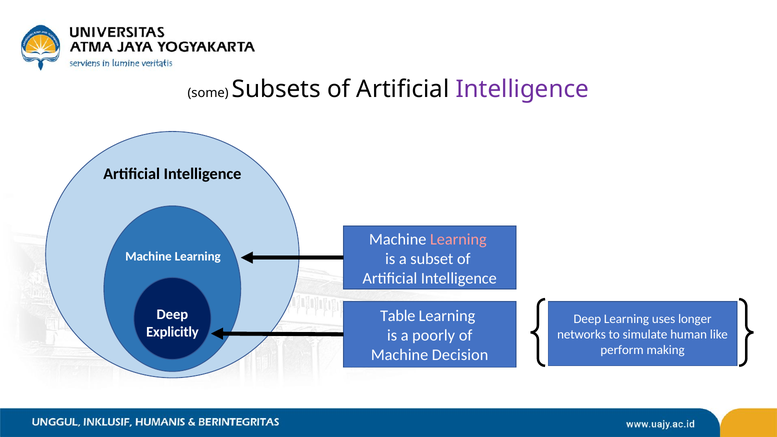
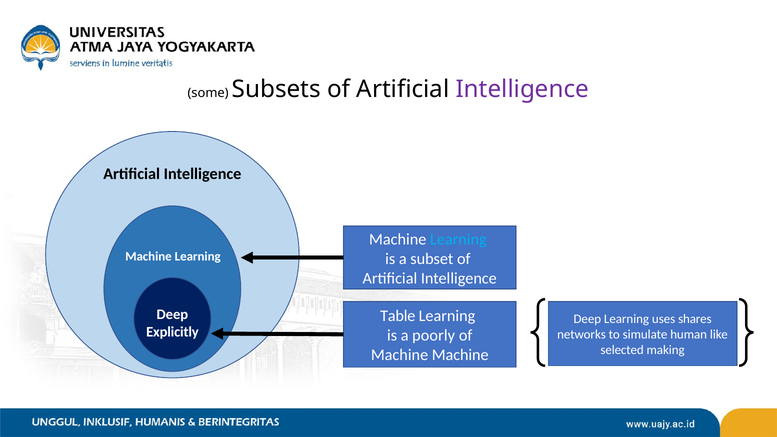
Learning colour: pink -> light blue (458, 239)
longer: longer -> shares (695, 319)
perform: perform -> selected (622, 350)
Machine Decision: Decision -> Machine (460, 355)
